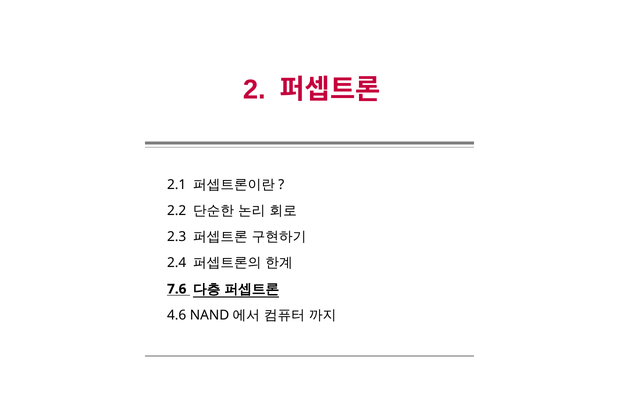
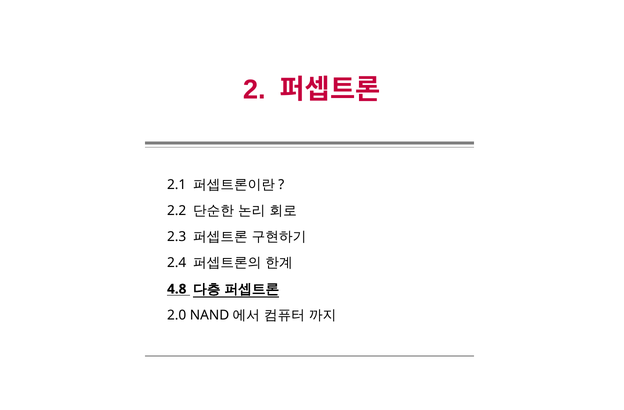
7.6: 7.6 -> 4.8 (177, 289)
4.6: 4.6 -> 2.0 (177, 315)
